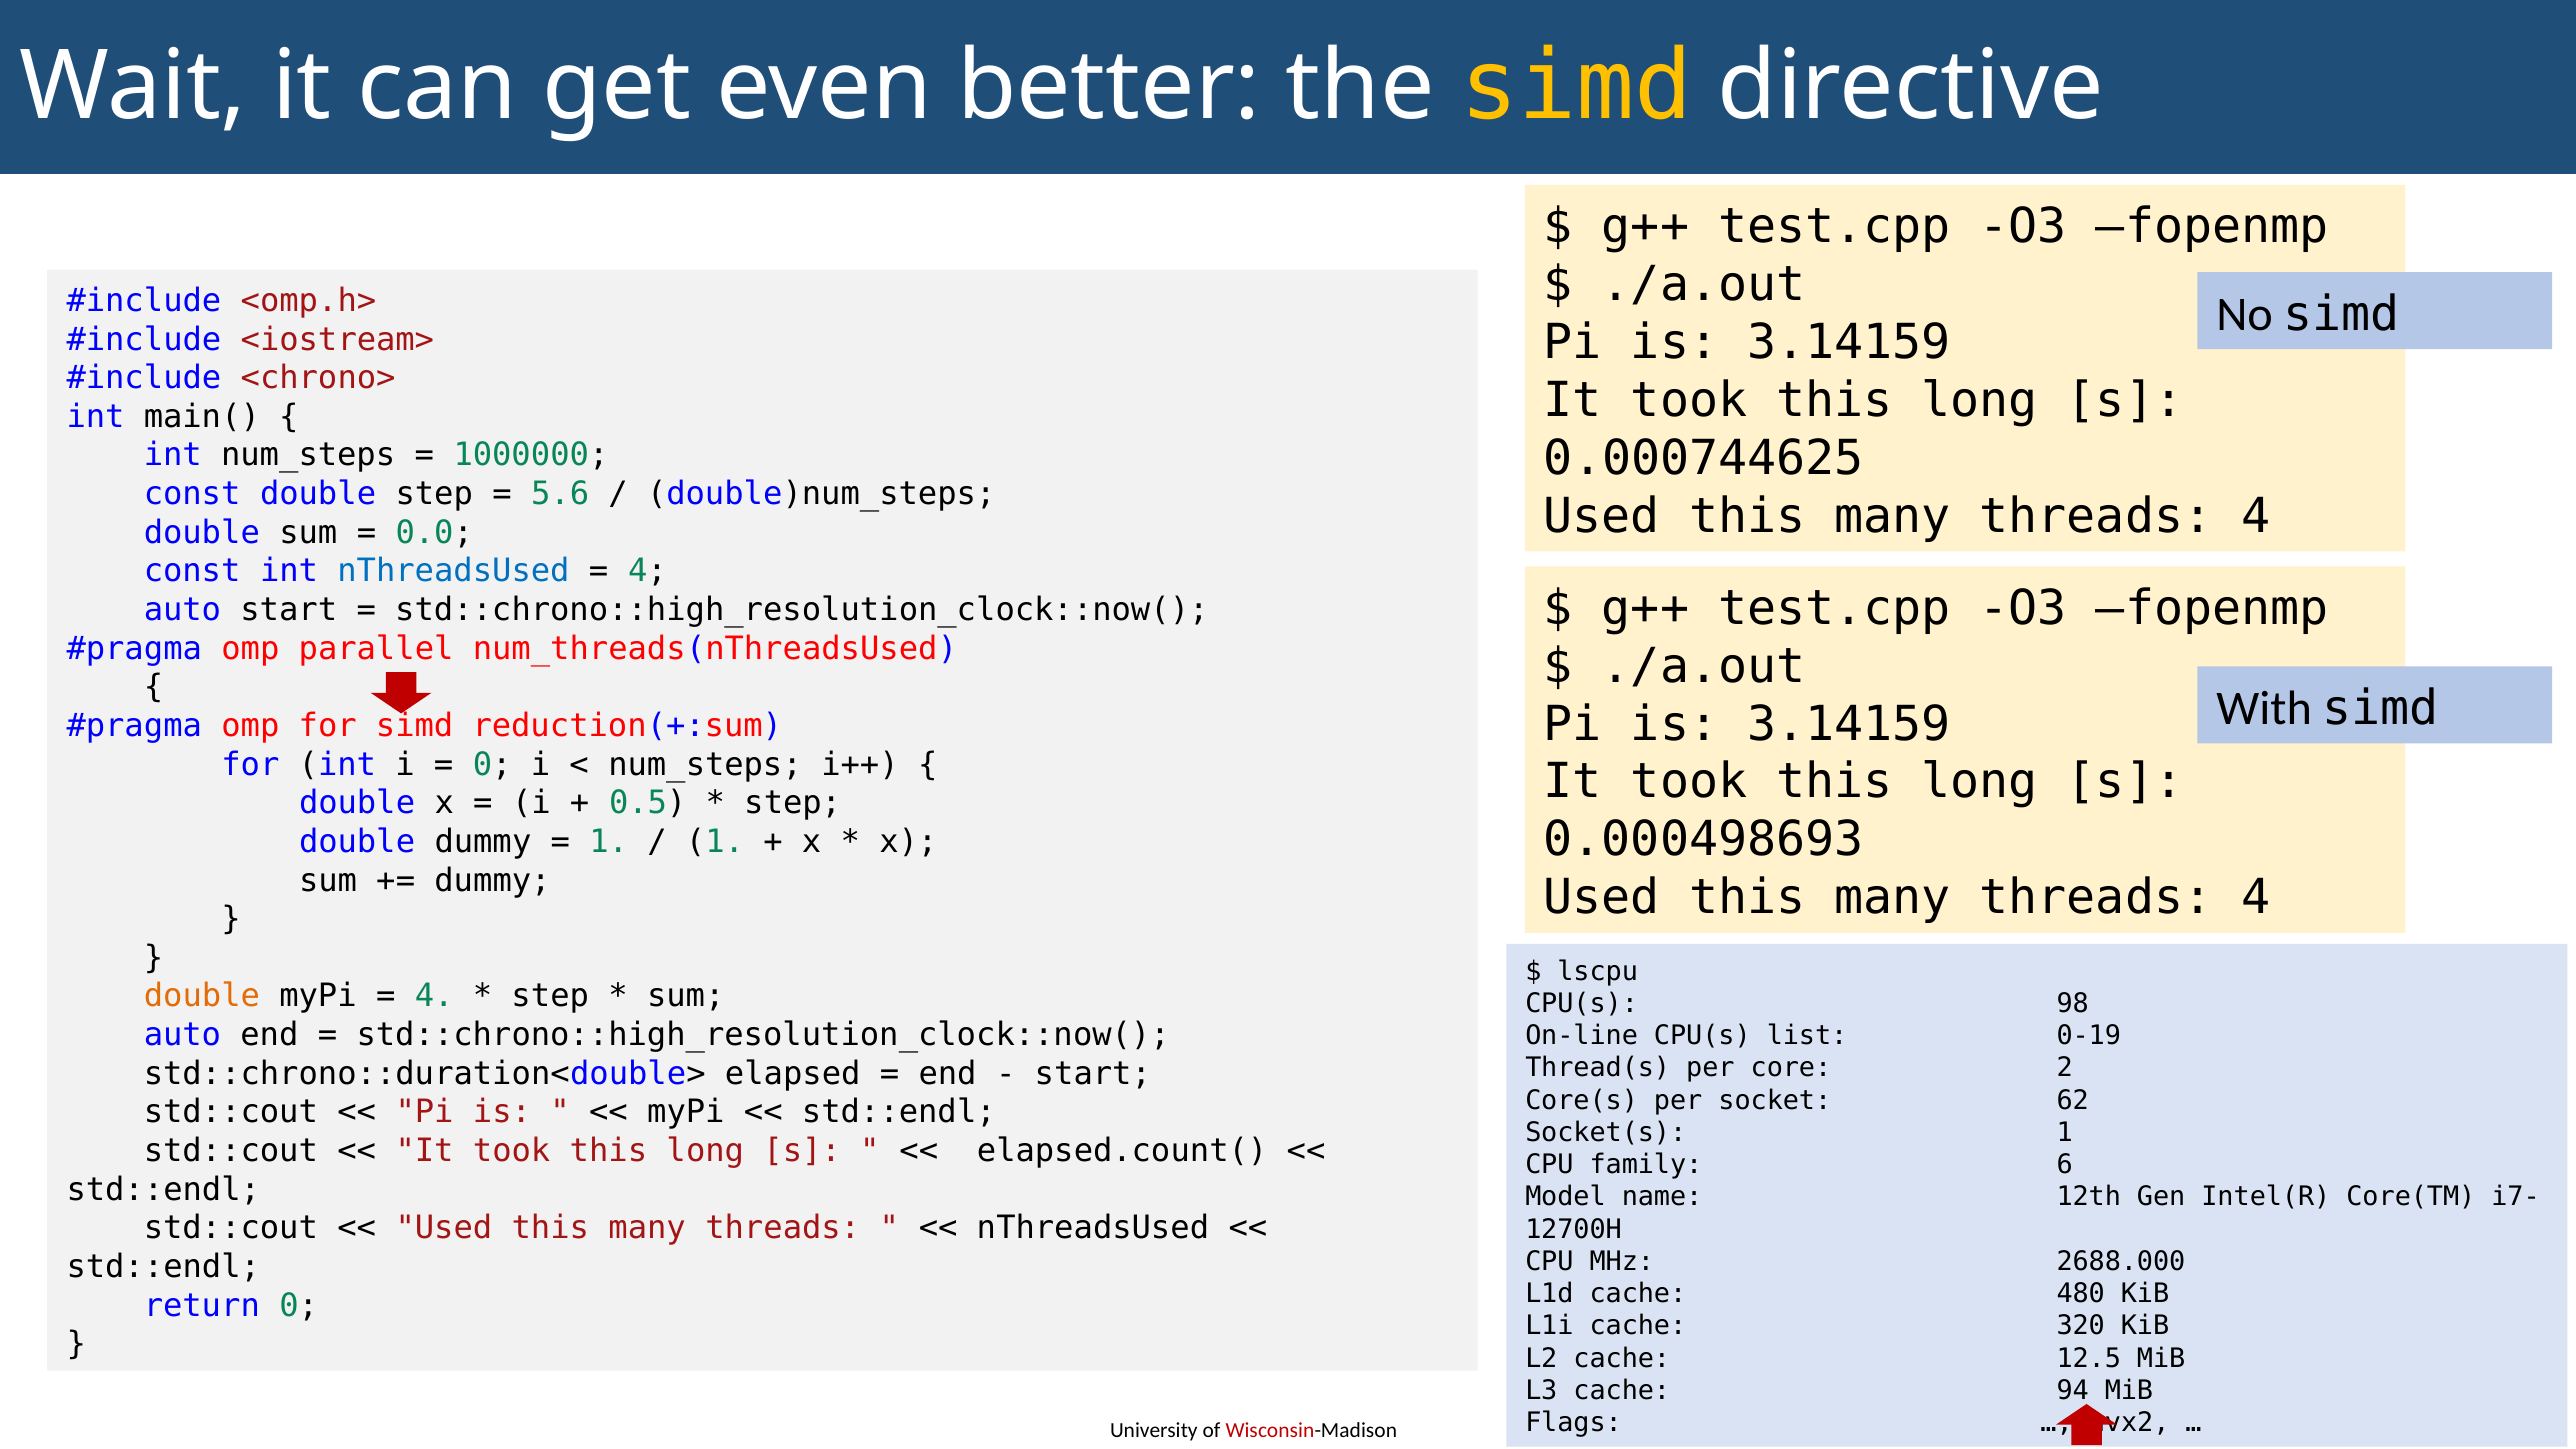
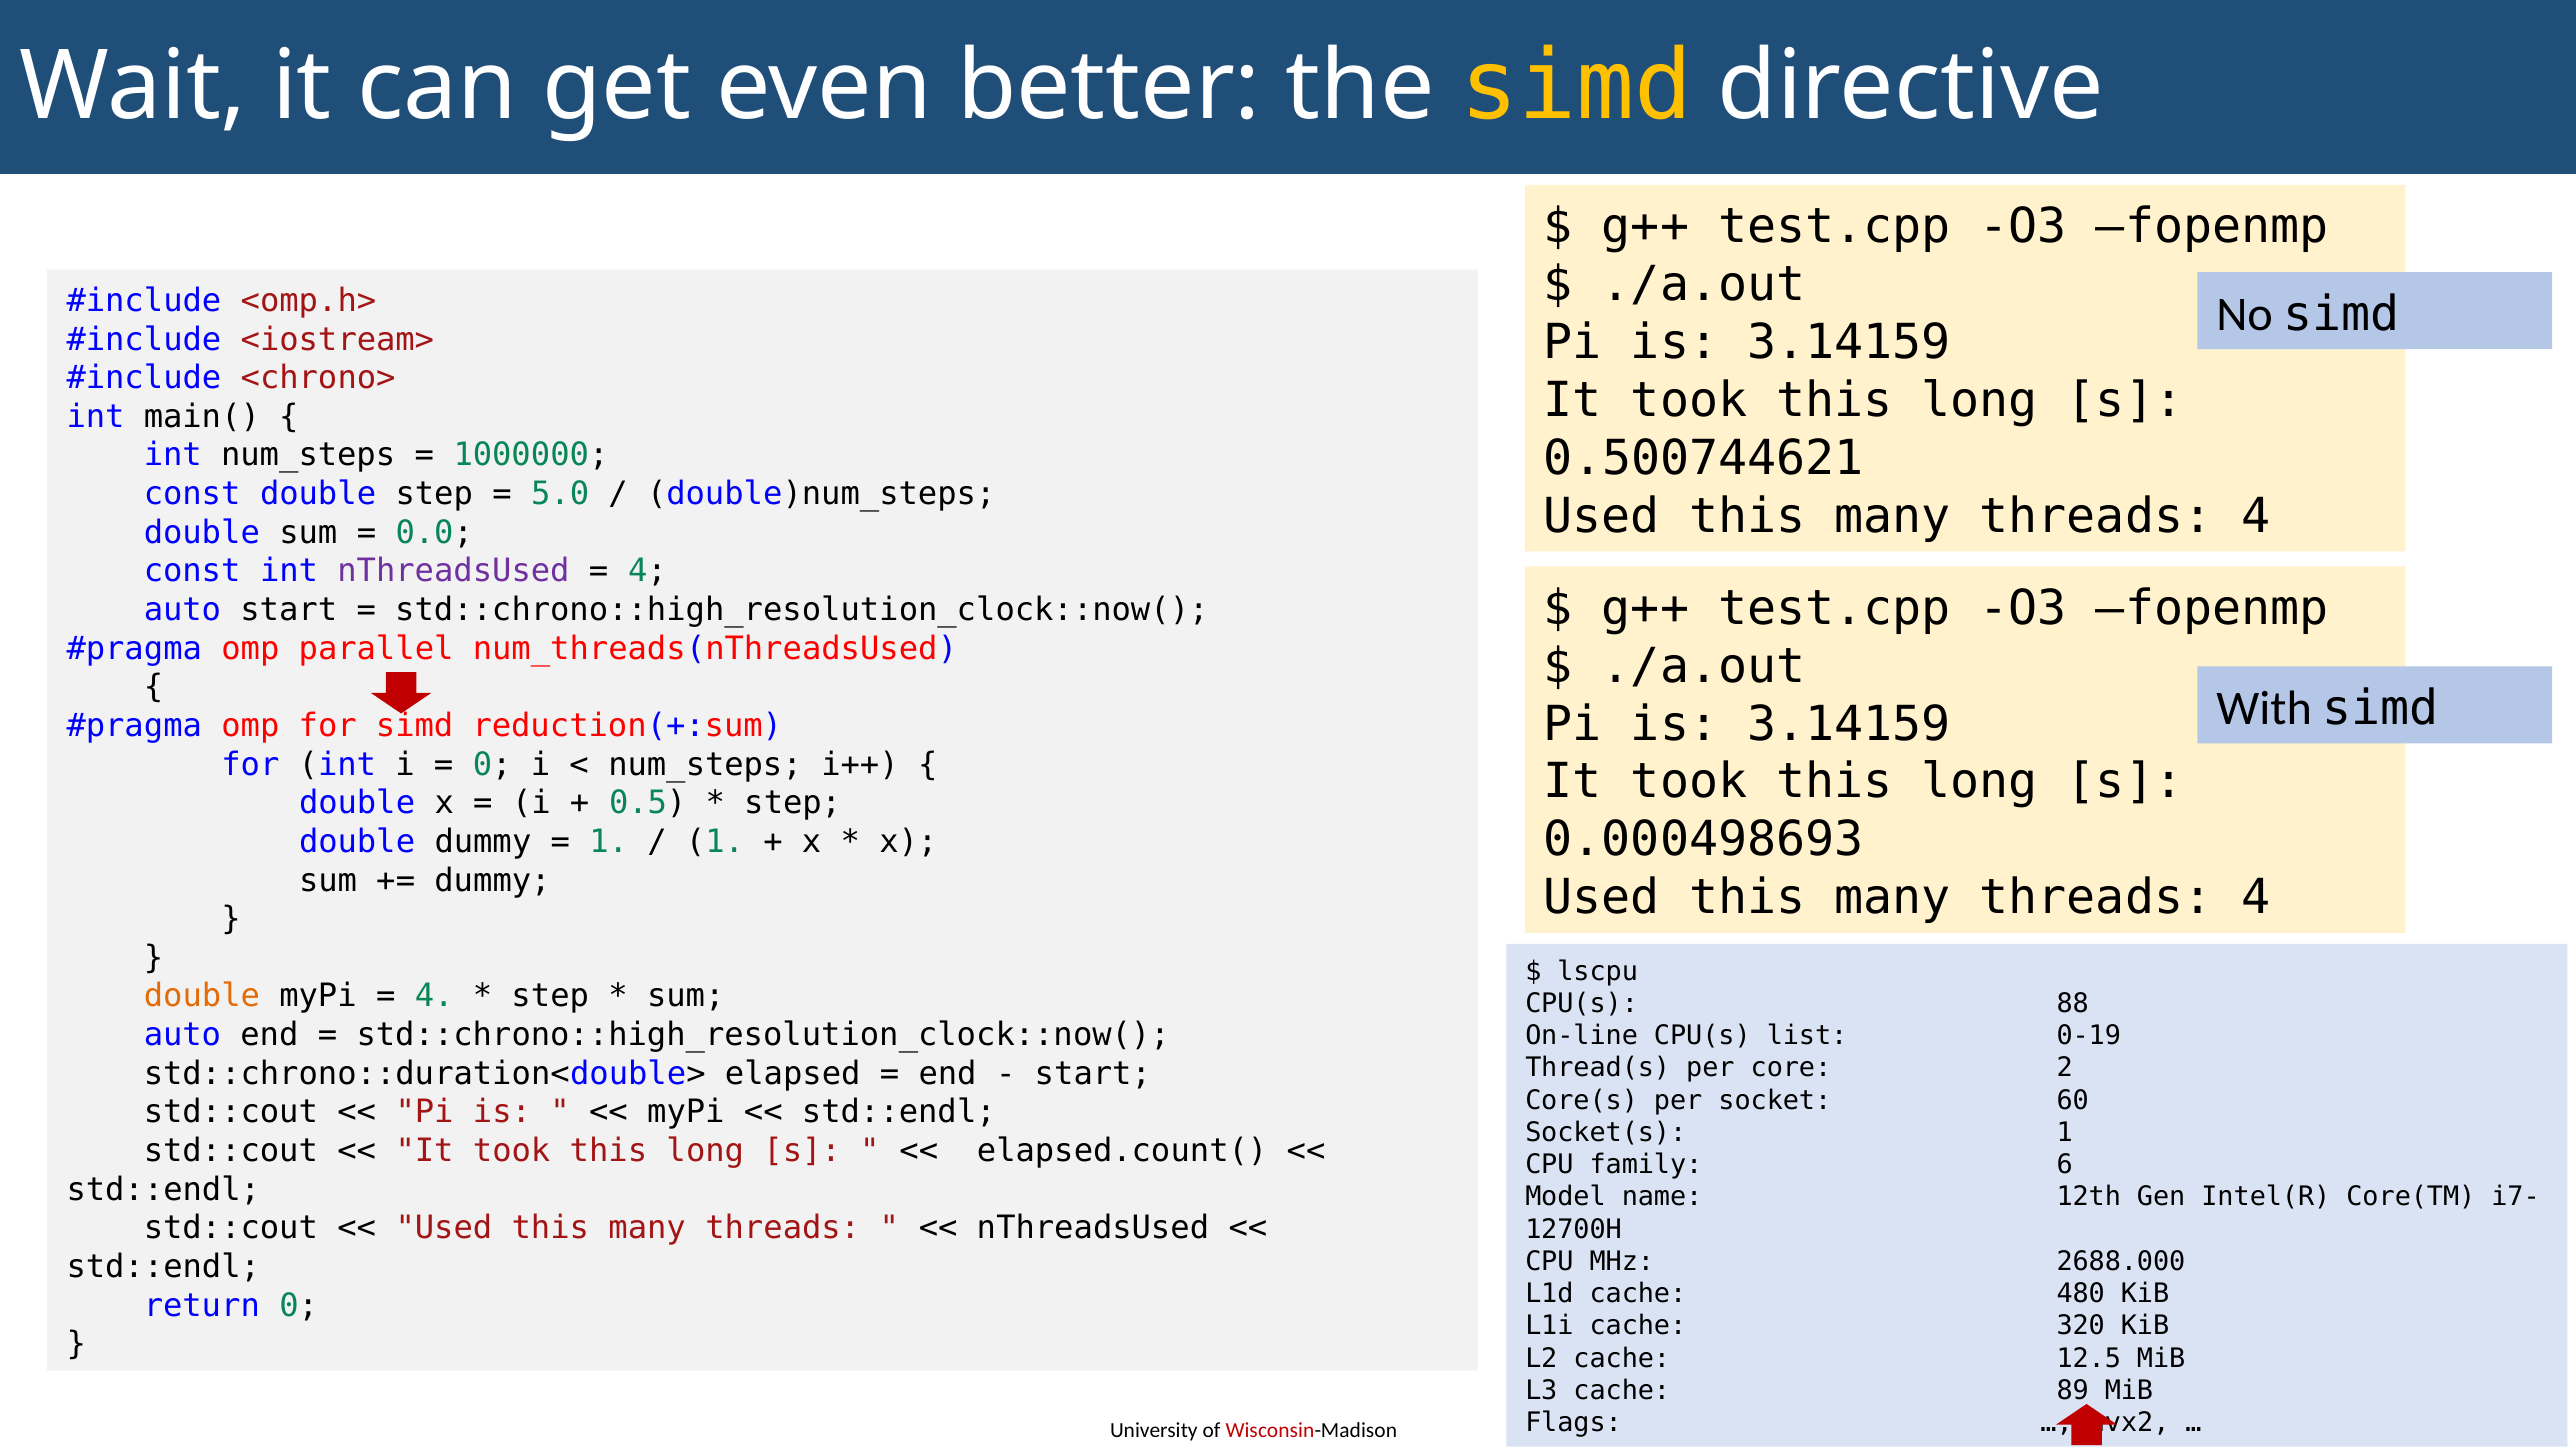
0.000744625: 0.000744625 -> 0.500744621 (1704, 458)
5.6: 5.6 -> 5.0 (560, 494)
nThreadsUsed colour: blue -> purple (453, 571)
98: 98 -> 88 (2073, 1004)
62: 62 -> 60 (2073, 1100)
94: 94 -> 89 (2073, 1391)
